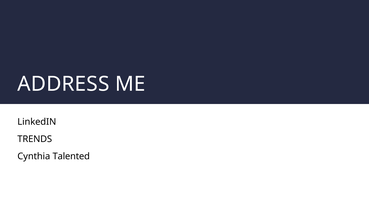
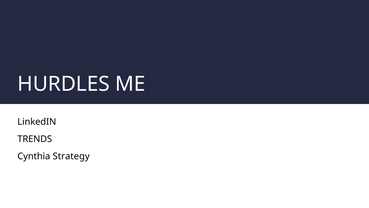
ADDRESS: ADDRESS -> HURDLES (64, 84)
Talented: Talented -> Strategy (71, 156)
